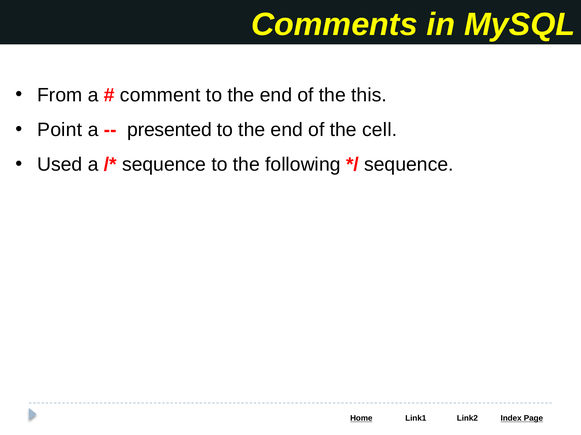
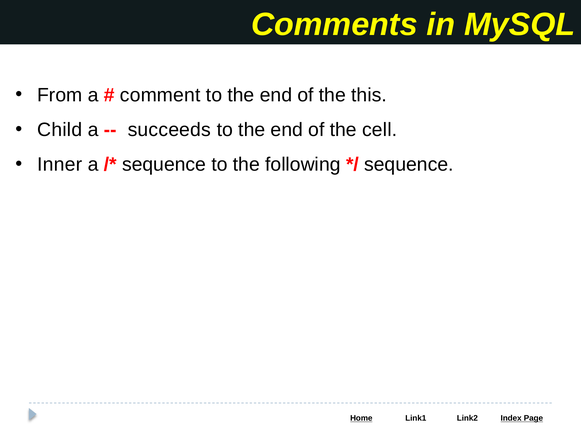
Point: Point -> Child (60, 130)
presented: presented -> succeeds (169, 130)
Used: Used -> Inner (60, 165)
